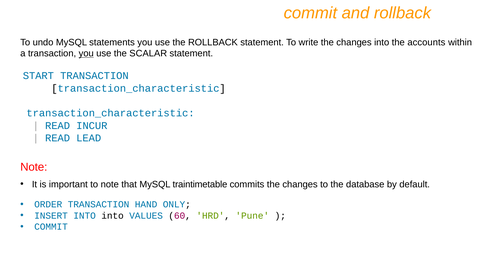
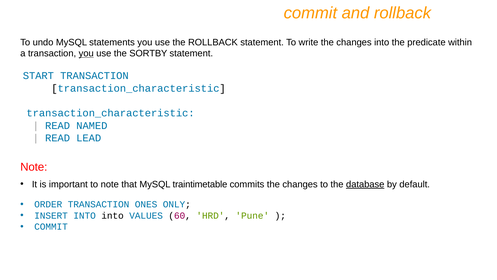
accounts: accounts -> predicate (426, 42)
SCALAR: SCALAR -> SORTBY (148, 53)
INCUR: INCUR -> NAMED (92, 125)
database underline: none -> present (365, 184)
HAND: HAND -> ONES (146, 204)
